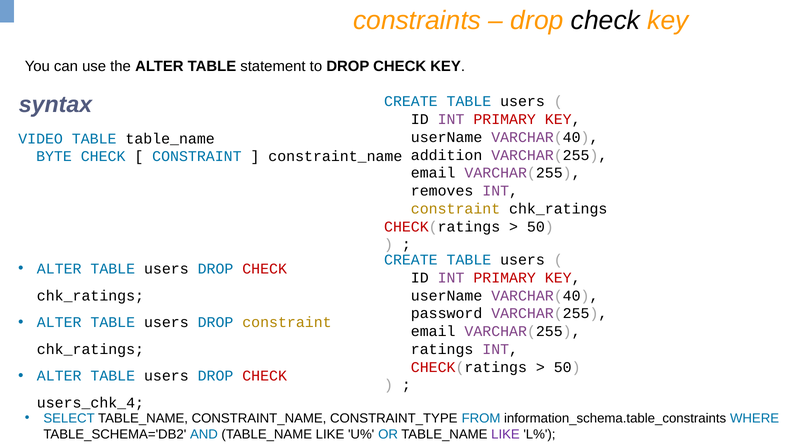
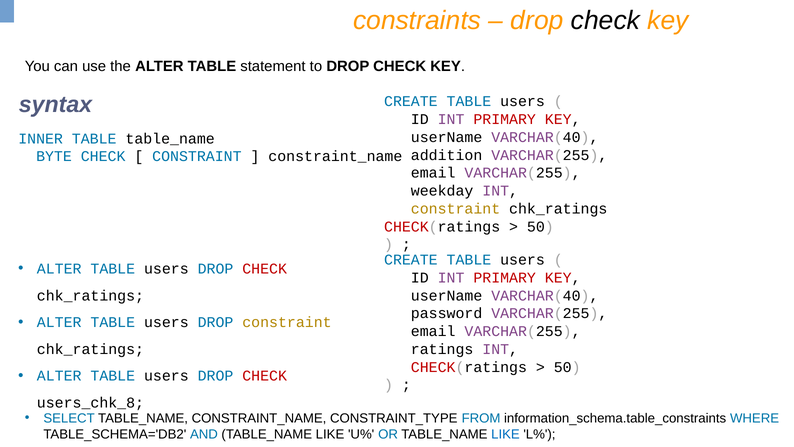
VIDEO: VIDEO -> INNER (41, 139)
removes: removes -> weekday (442, 191)
users_chk_4: users_chk_4 -> users_chk_8 (90, 403)
LIKE colour: purple -> blue (505, 434)
